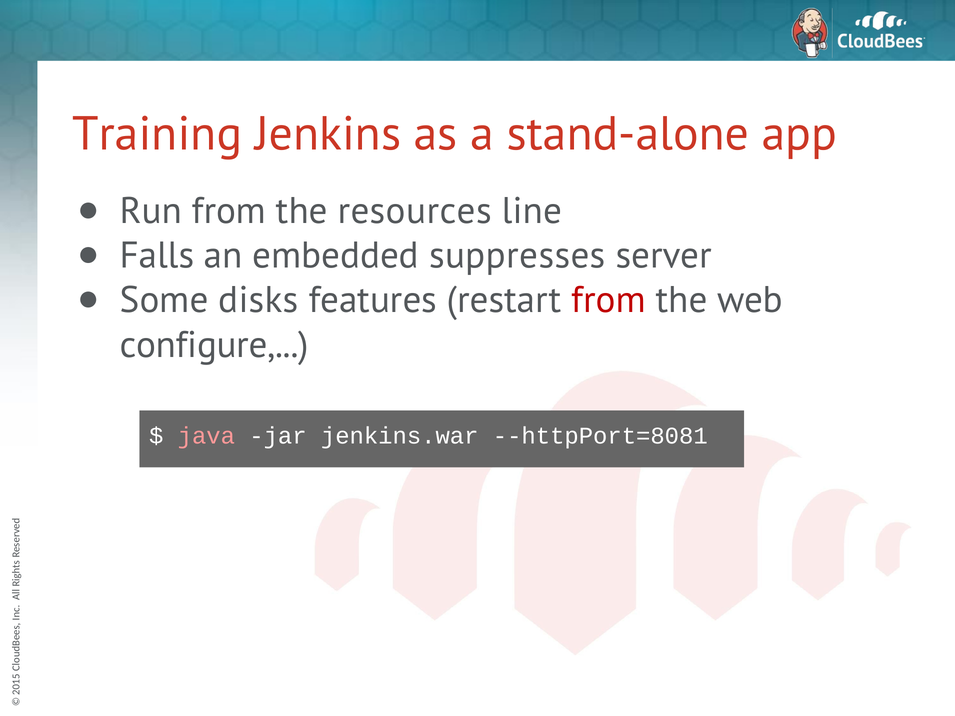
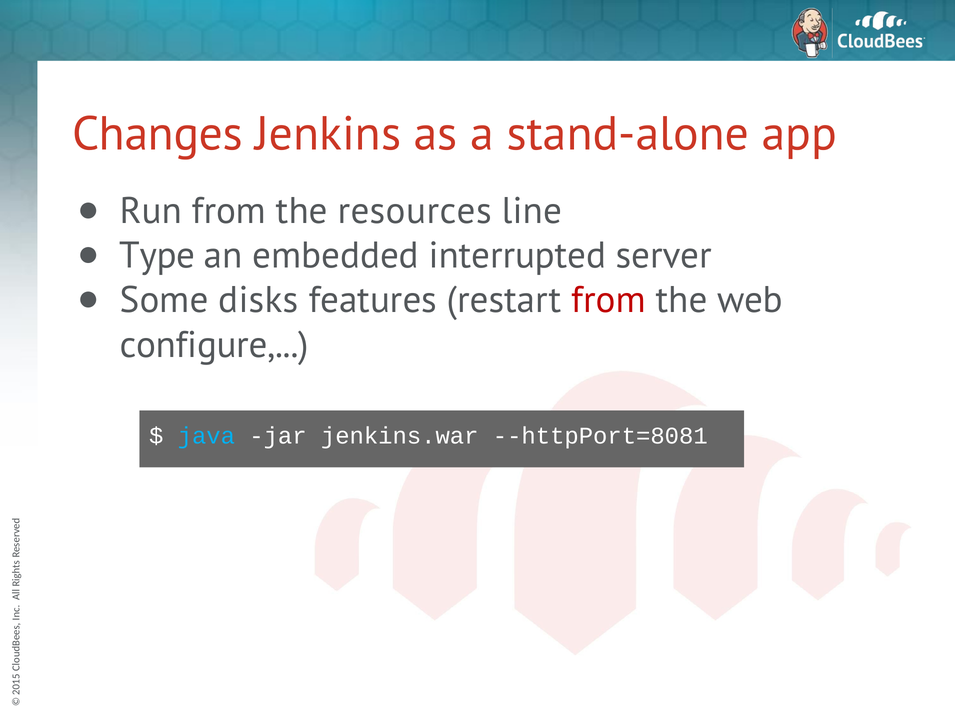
Training: Training -> Changes (157, 134)
Falls: Falls -> Type (157, 256)
suppresses: suppresses -> interrupted (518, 256)
java colour: pink -> light blue (206, 436)
